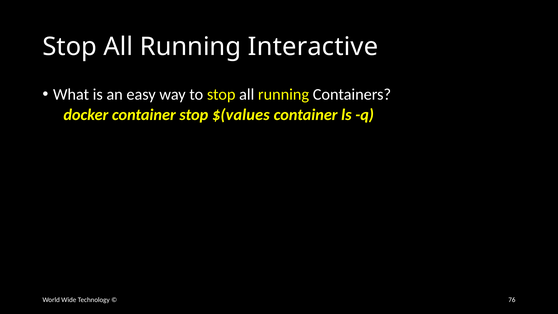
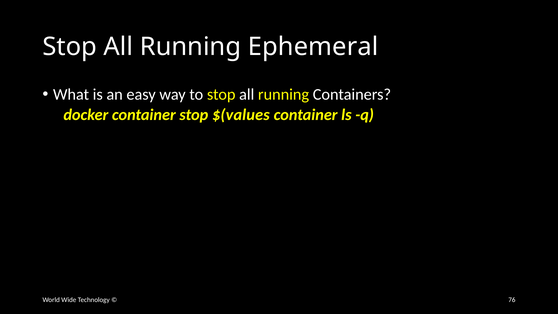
Interactive: Interactive -> Ephemeral (313, 47)
